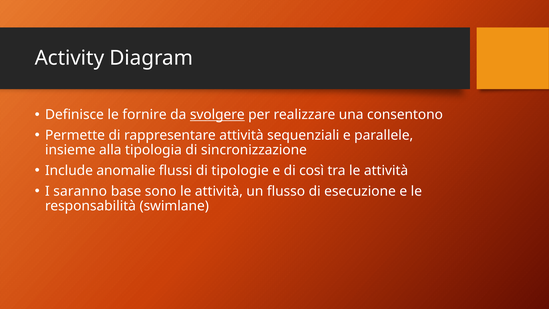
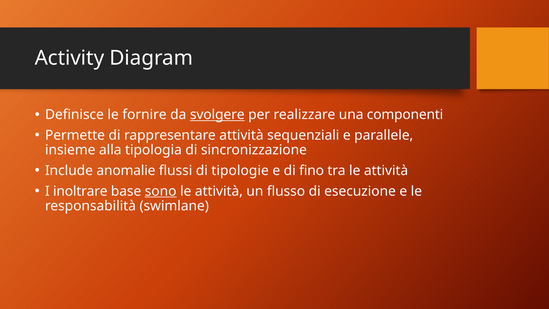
consentono: consentono -> componenti (405, 115)
così: così -> fino (312, 171)
saranno: saranno -> inoltrare (80, 191)
sono underline: none -> present (161, 191)
